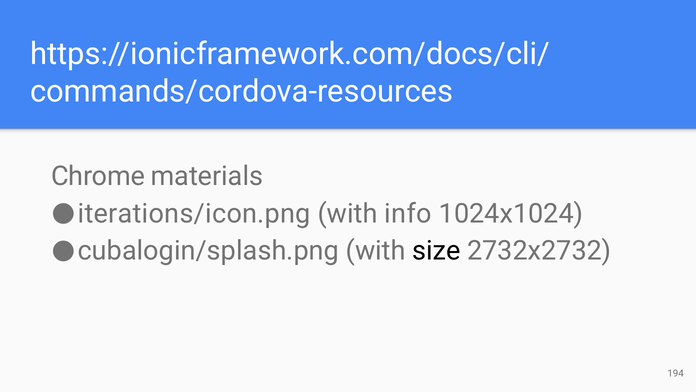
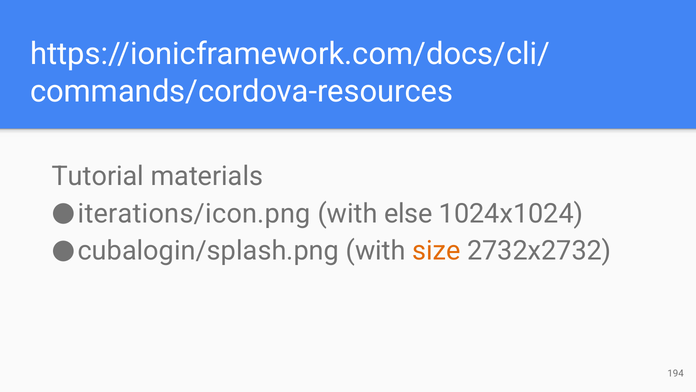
Chrome: Chrome -> Tutorial (98, 176)
info: info -> else (408, 213)
size colour: black -> orange (436, 251)
